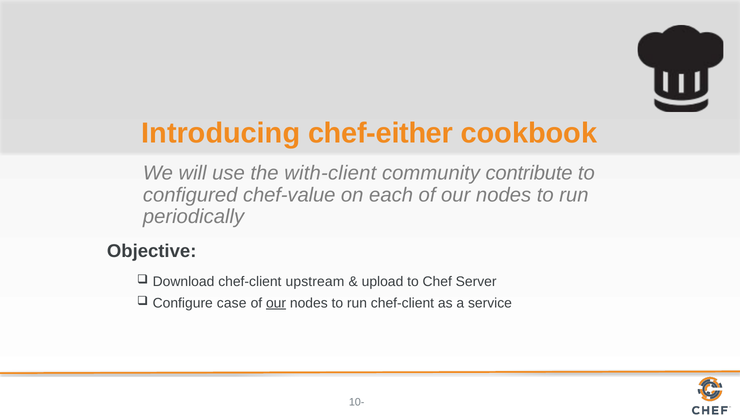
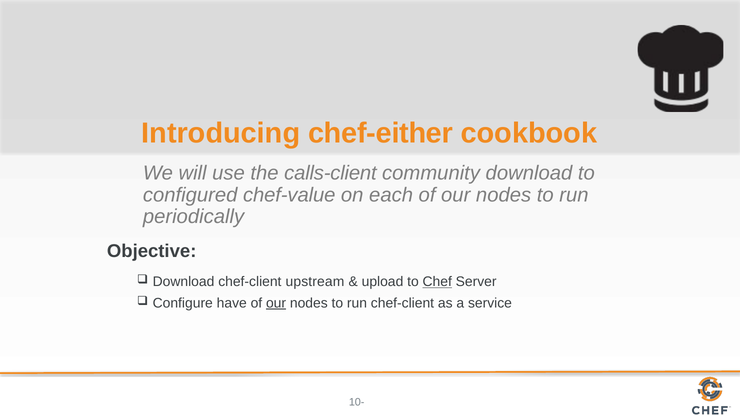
with-client: with-client -> calls-client (330, 173)
community contribute: contribute -> download (529, 173)
Chef underline: none -> present (437, 282)
case: case -> have (232, 303)
